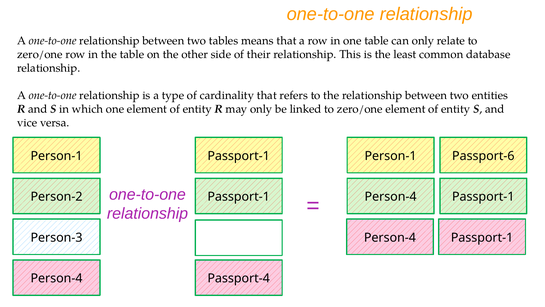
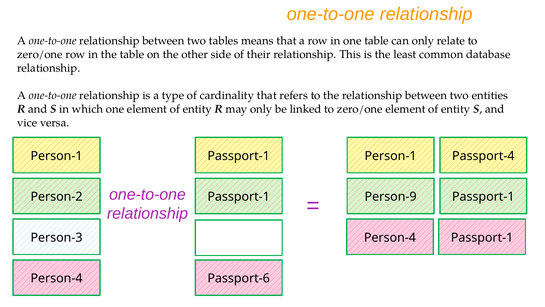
Passport-6: Passport-6 -> Passport-4 (483, 156)
Person-2 Passport-1 Person-4: Person-4 -> Person-9 (391, 197)
Passport-4: Passport-4 -> Passport-6 (239, 278)
